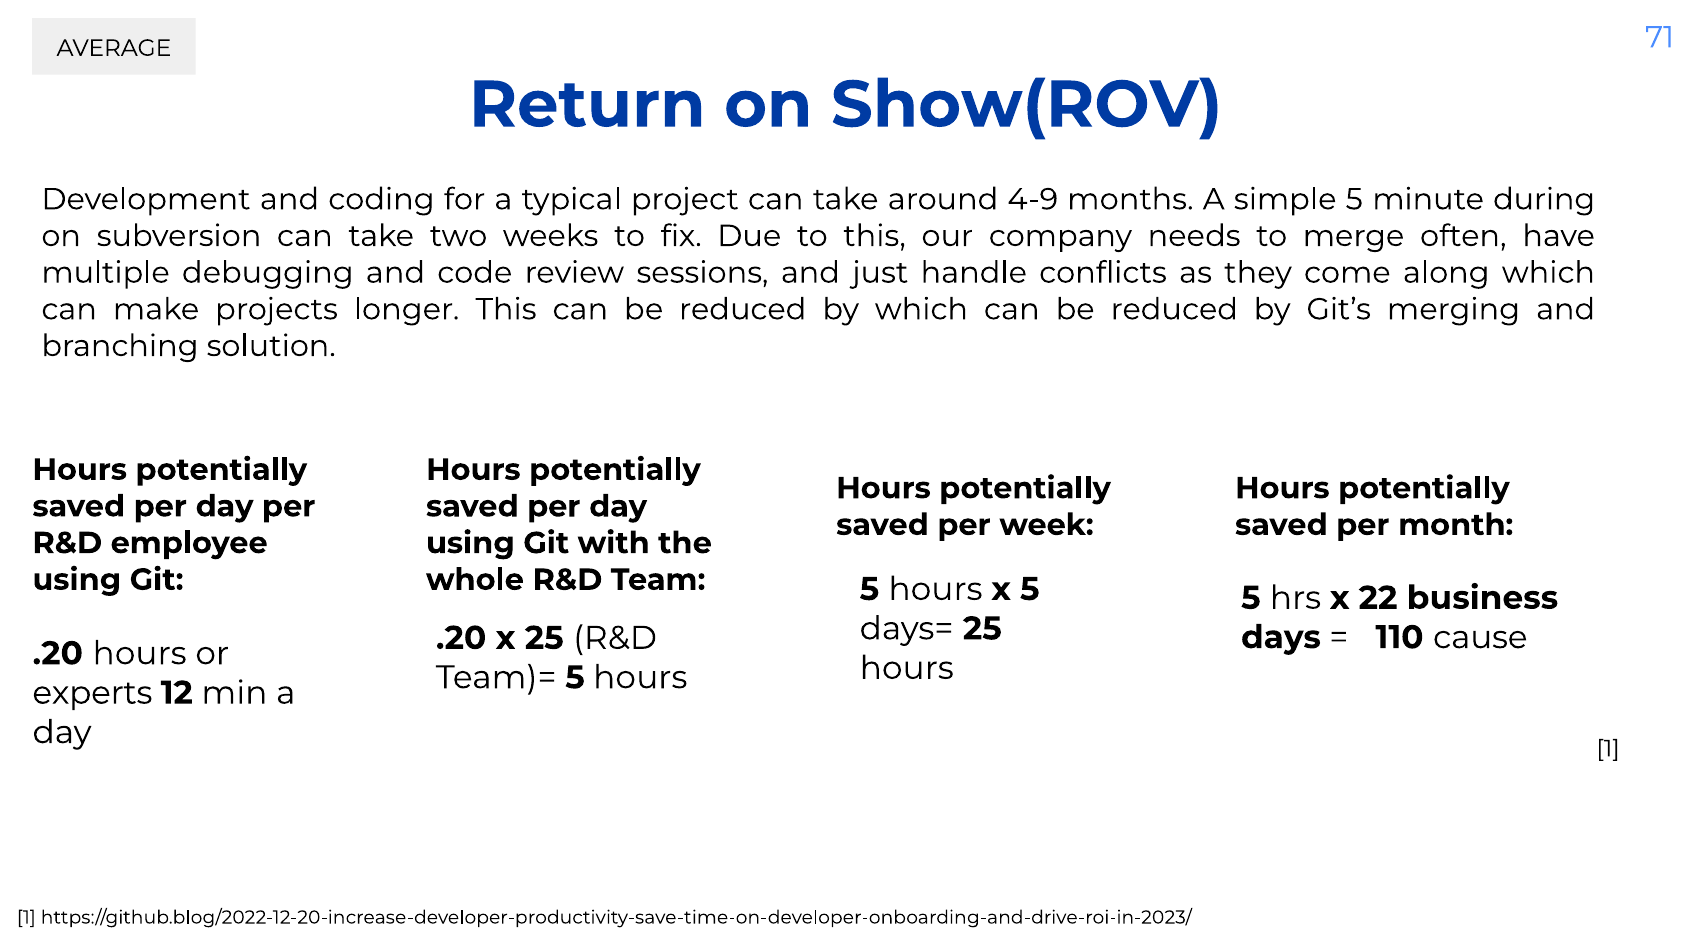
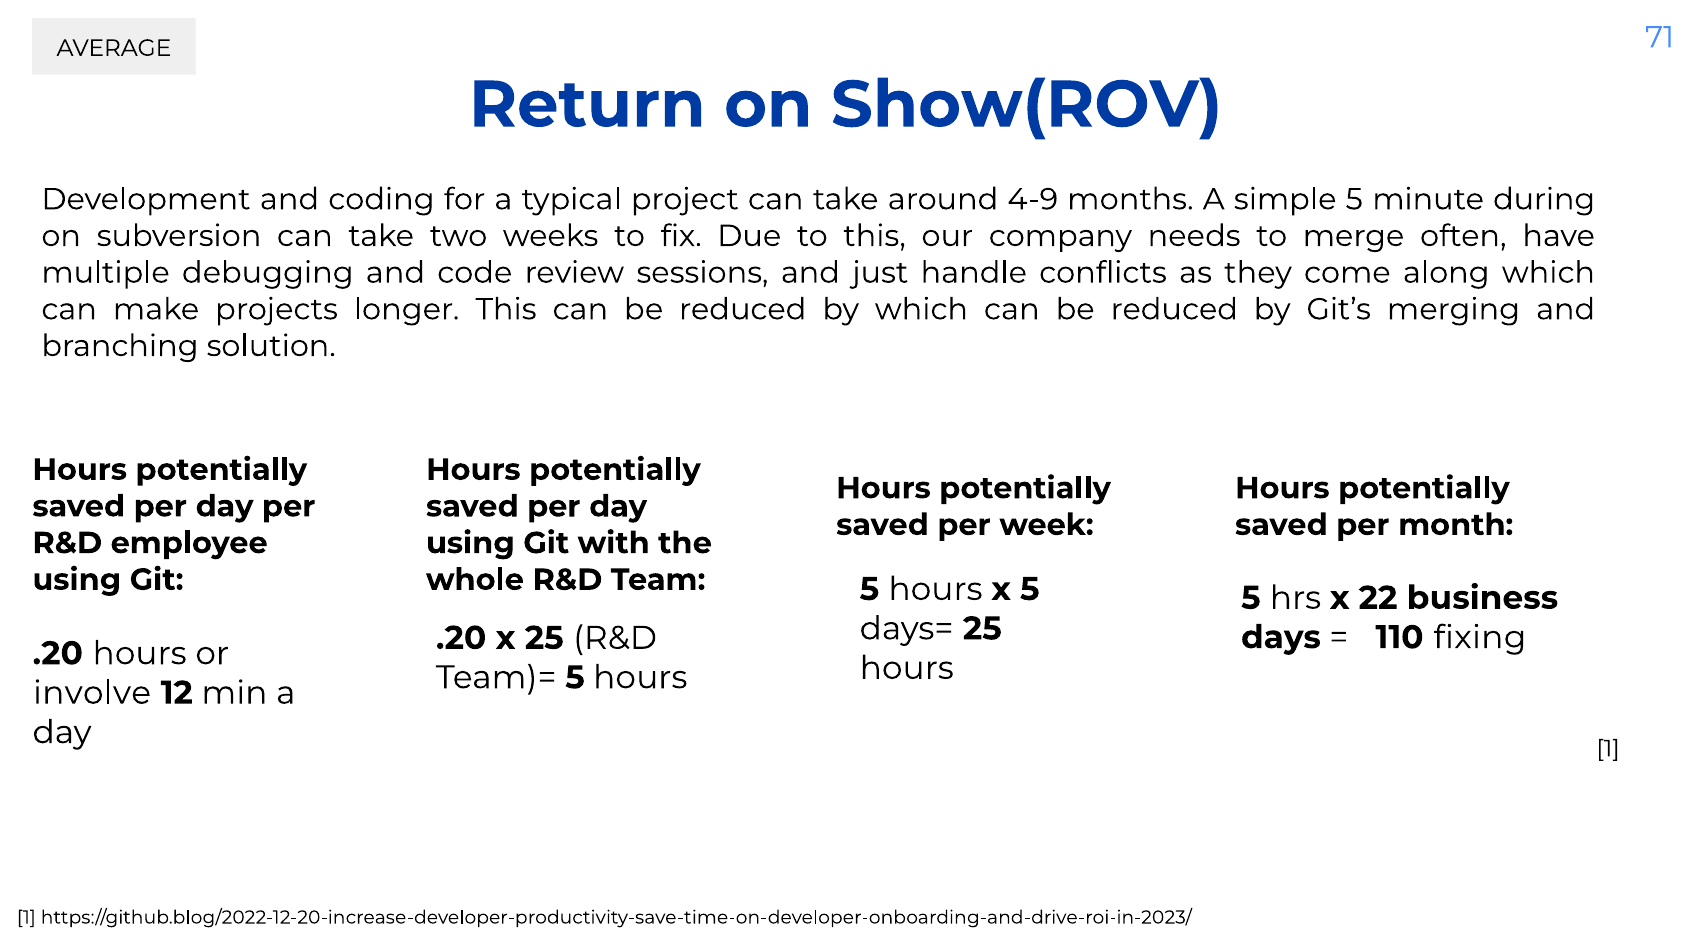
cause: cause -> fixing (1480, 638)
experts: experts -> involve (92, 693)
